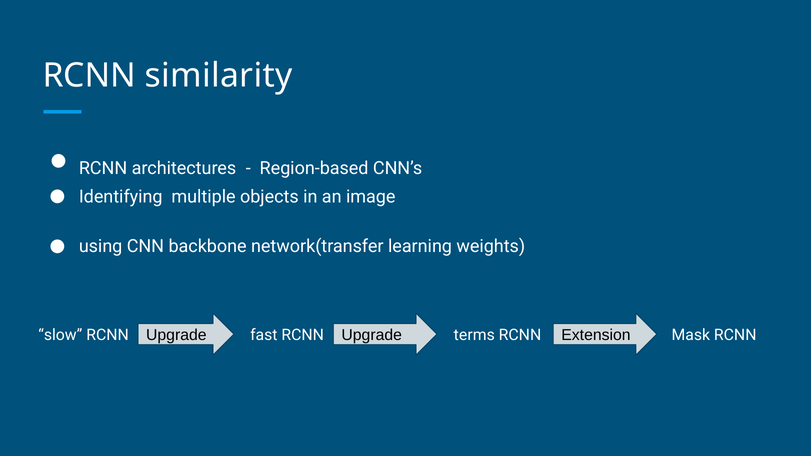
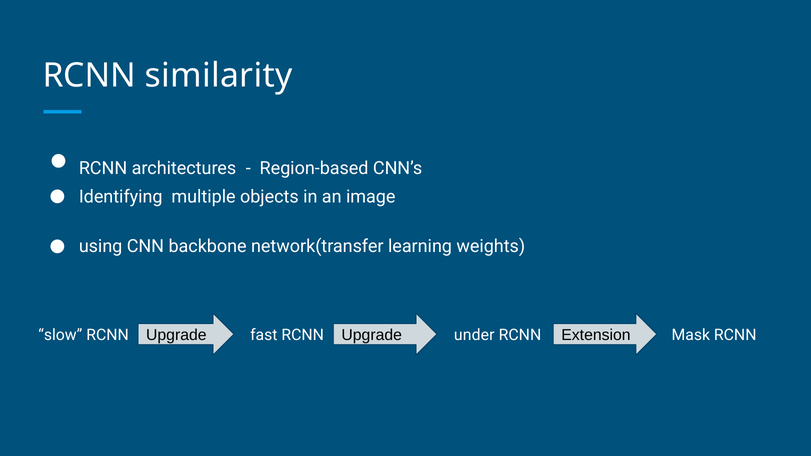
terms: terms -> under (474, 335)
